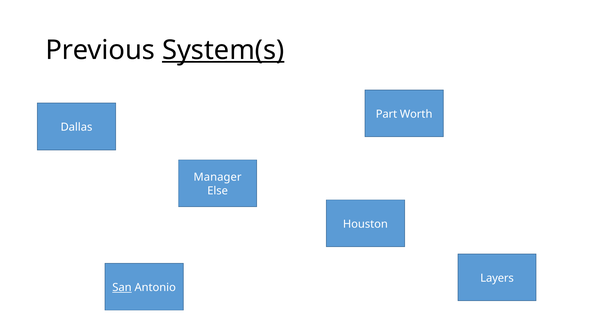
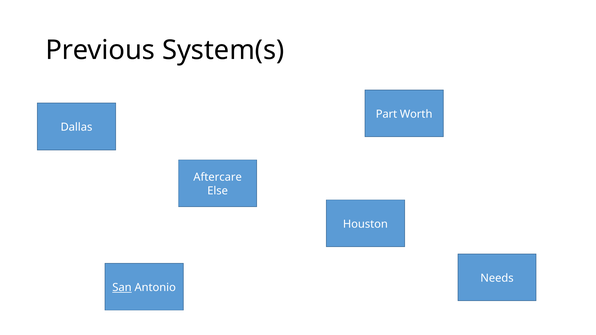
System(s underline: present -> none (223, 50)
Manager: Manager -> Aftercare (218, 177)
Layers: Layers -> Needs (497, 278)
